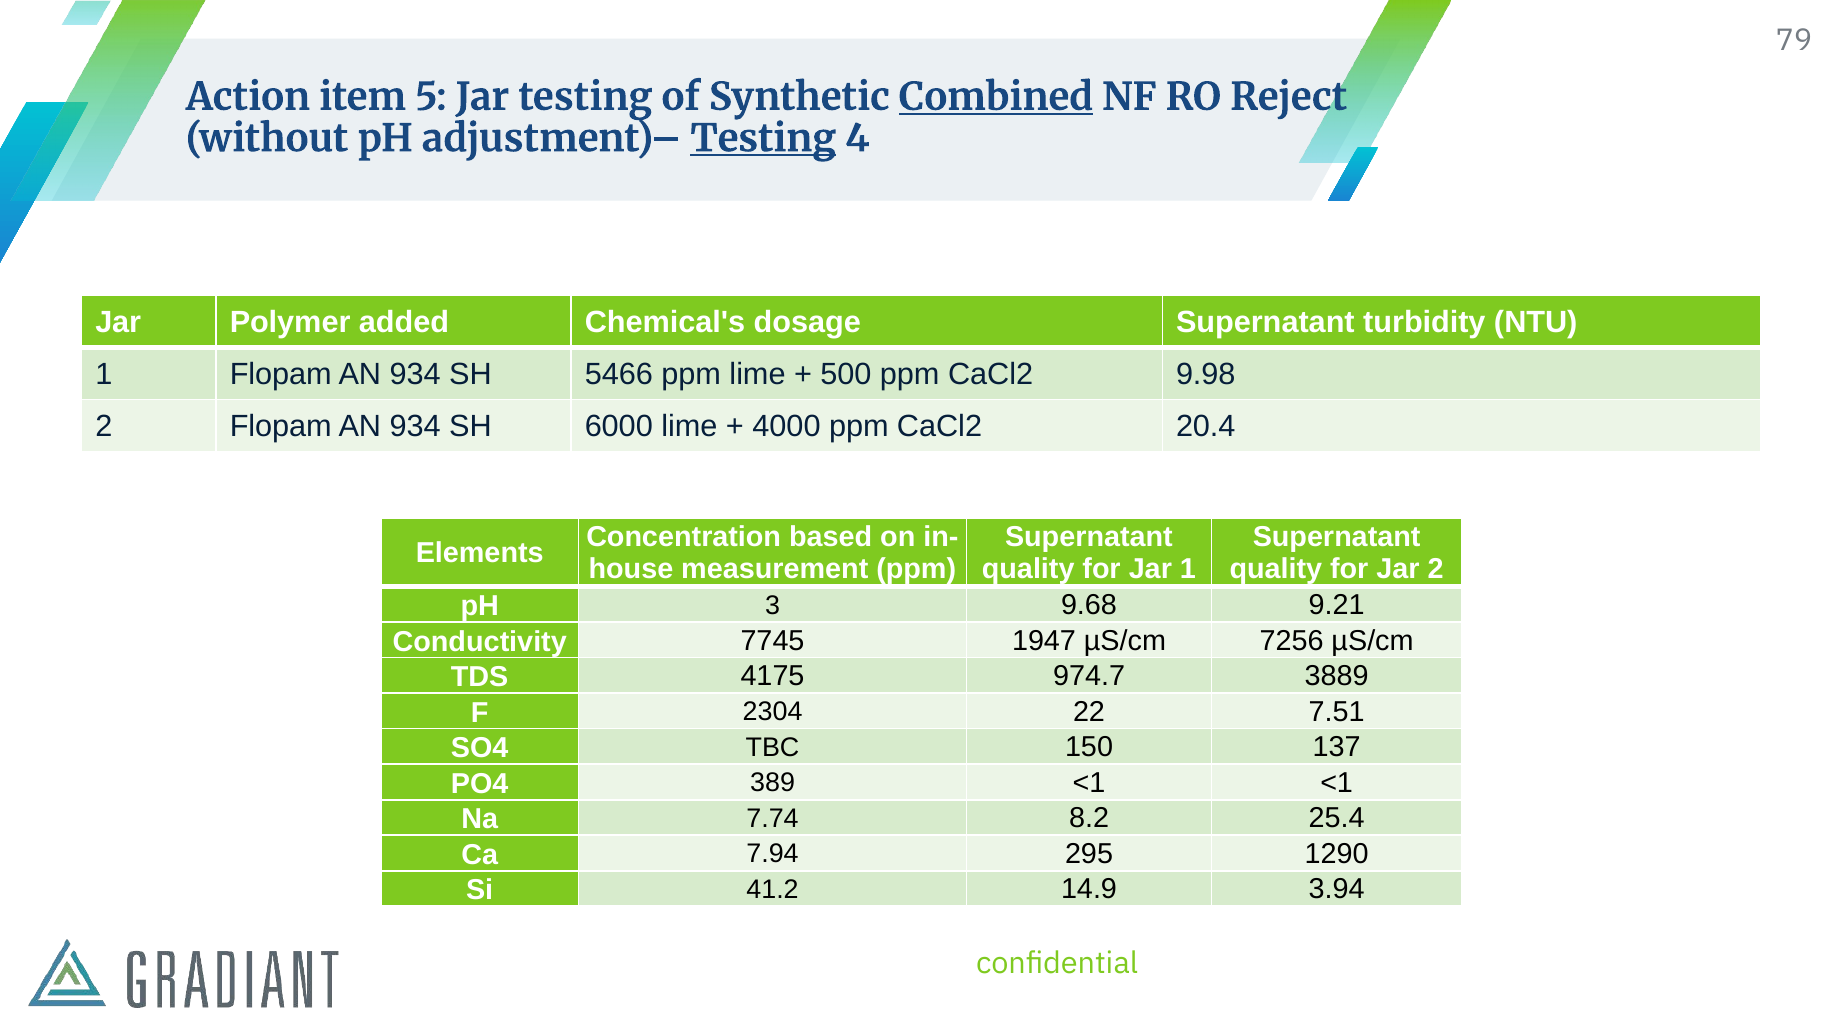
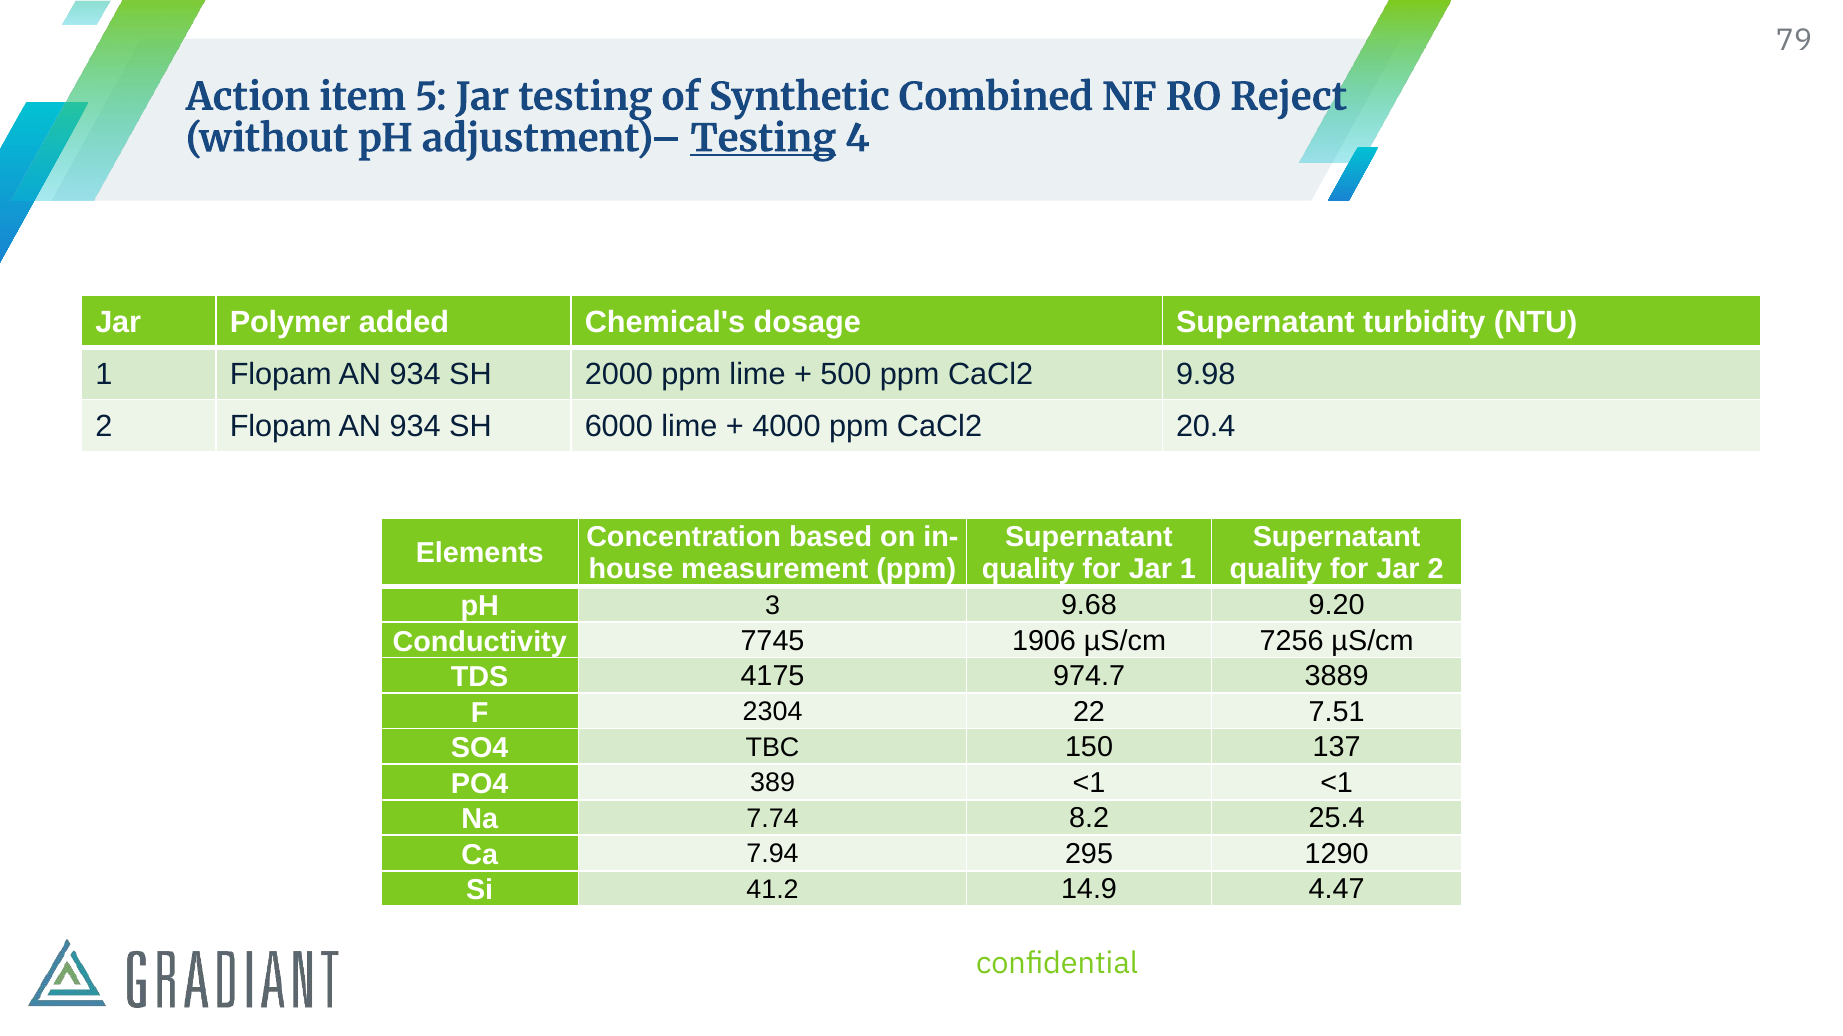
Combined underline: present -> none (996, 97)
5466: 5466 -> 2000 (619, 374)
9.21: 9.21 -> 9.20 (1337, 606)
1947: 1947 -> 1906 (1044, 641)
3.94: 3.94 -> 4.47 (1337, 890)
